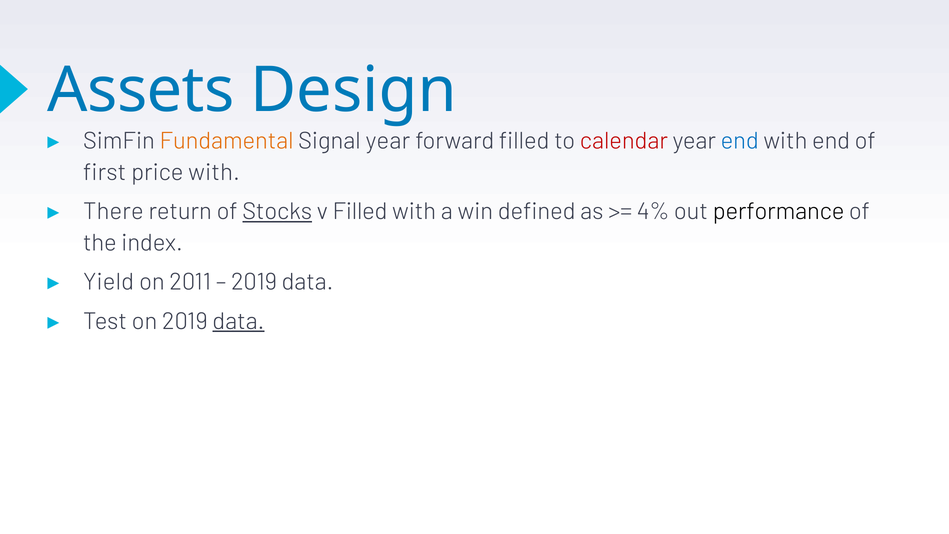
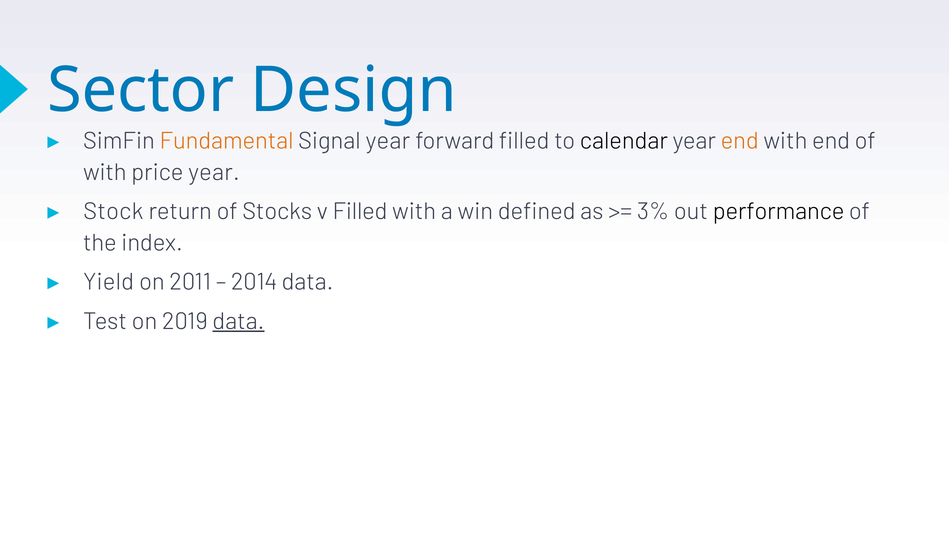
Assets: Assets -> Sector (141, 91)
calendar colour: red -> black (624, 141)
end colour: blue -> orange (740, 141)
first: first -> with (105, 172)
price with: with -> year (214, 172)
There: There -> Stock (113, 211)
Stocks underline: present -> none (277, 211)
4%: 4% -> 3% (653, 211)
2019: 2019 -> 2014 (254, 282)
